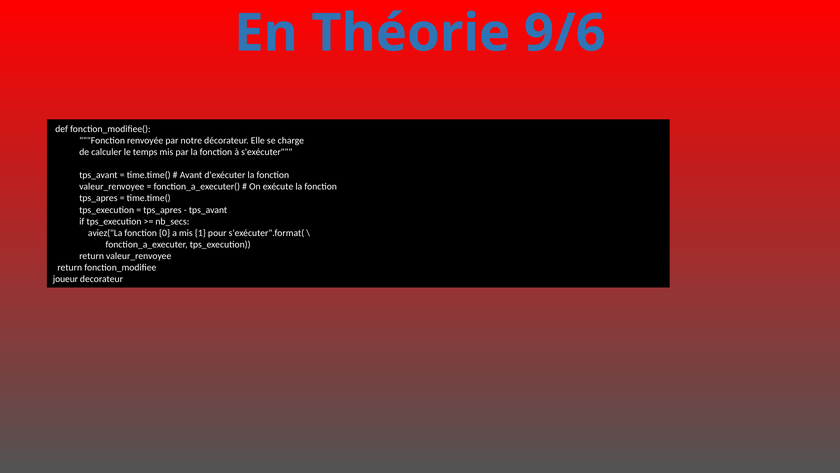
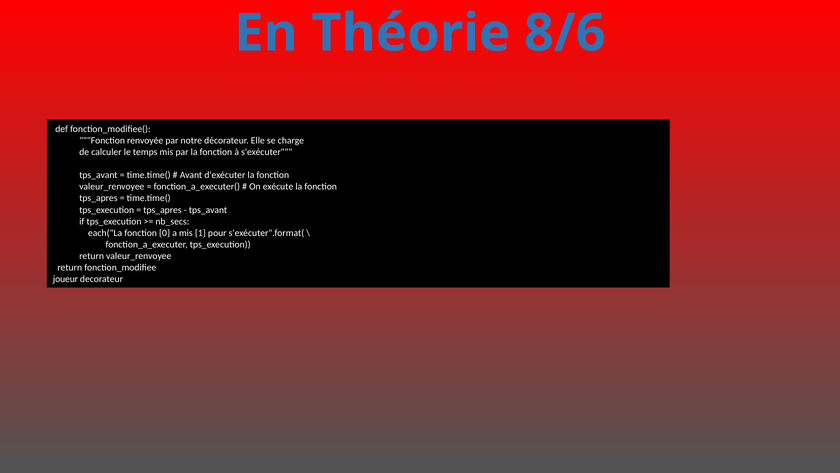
9/6: 9/6 -> 8/6 (565, 33)
aviez("La: aviez("La -> each("La (105, 233)
